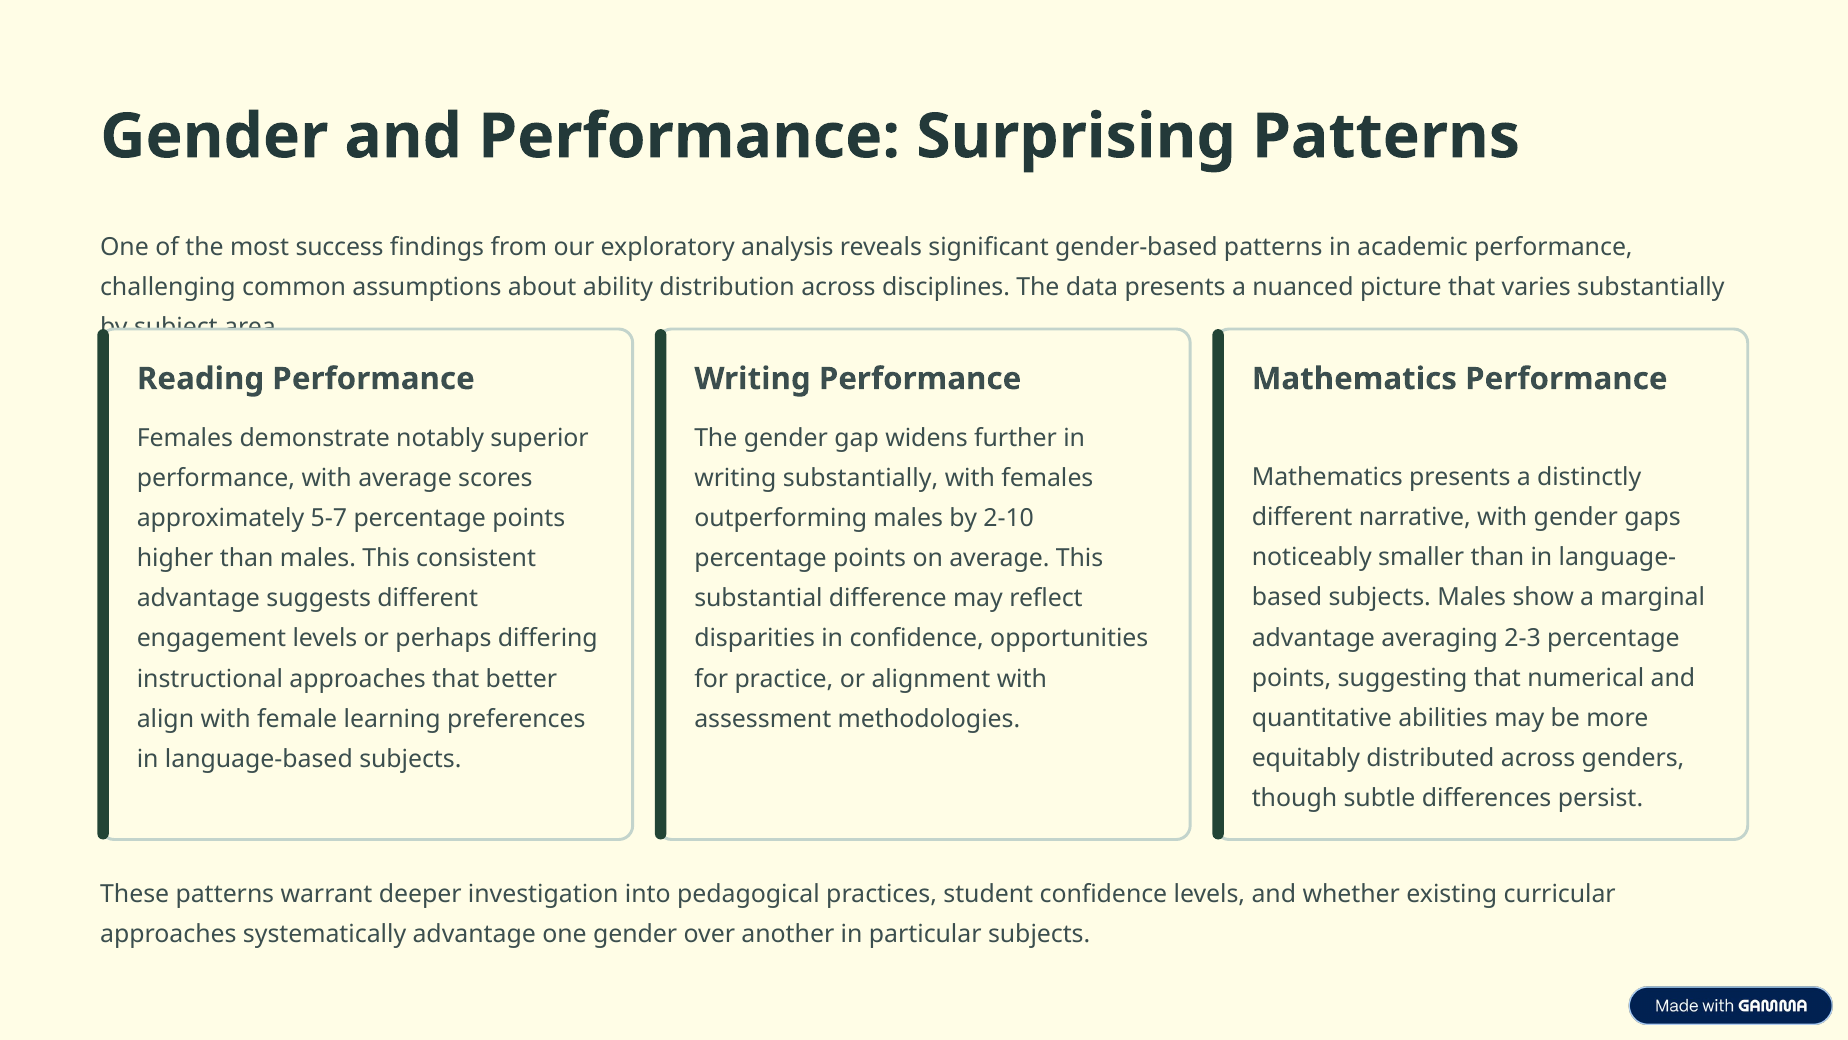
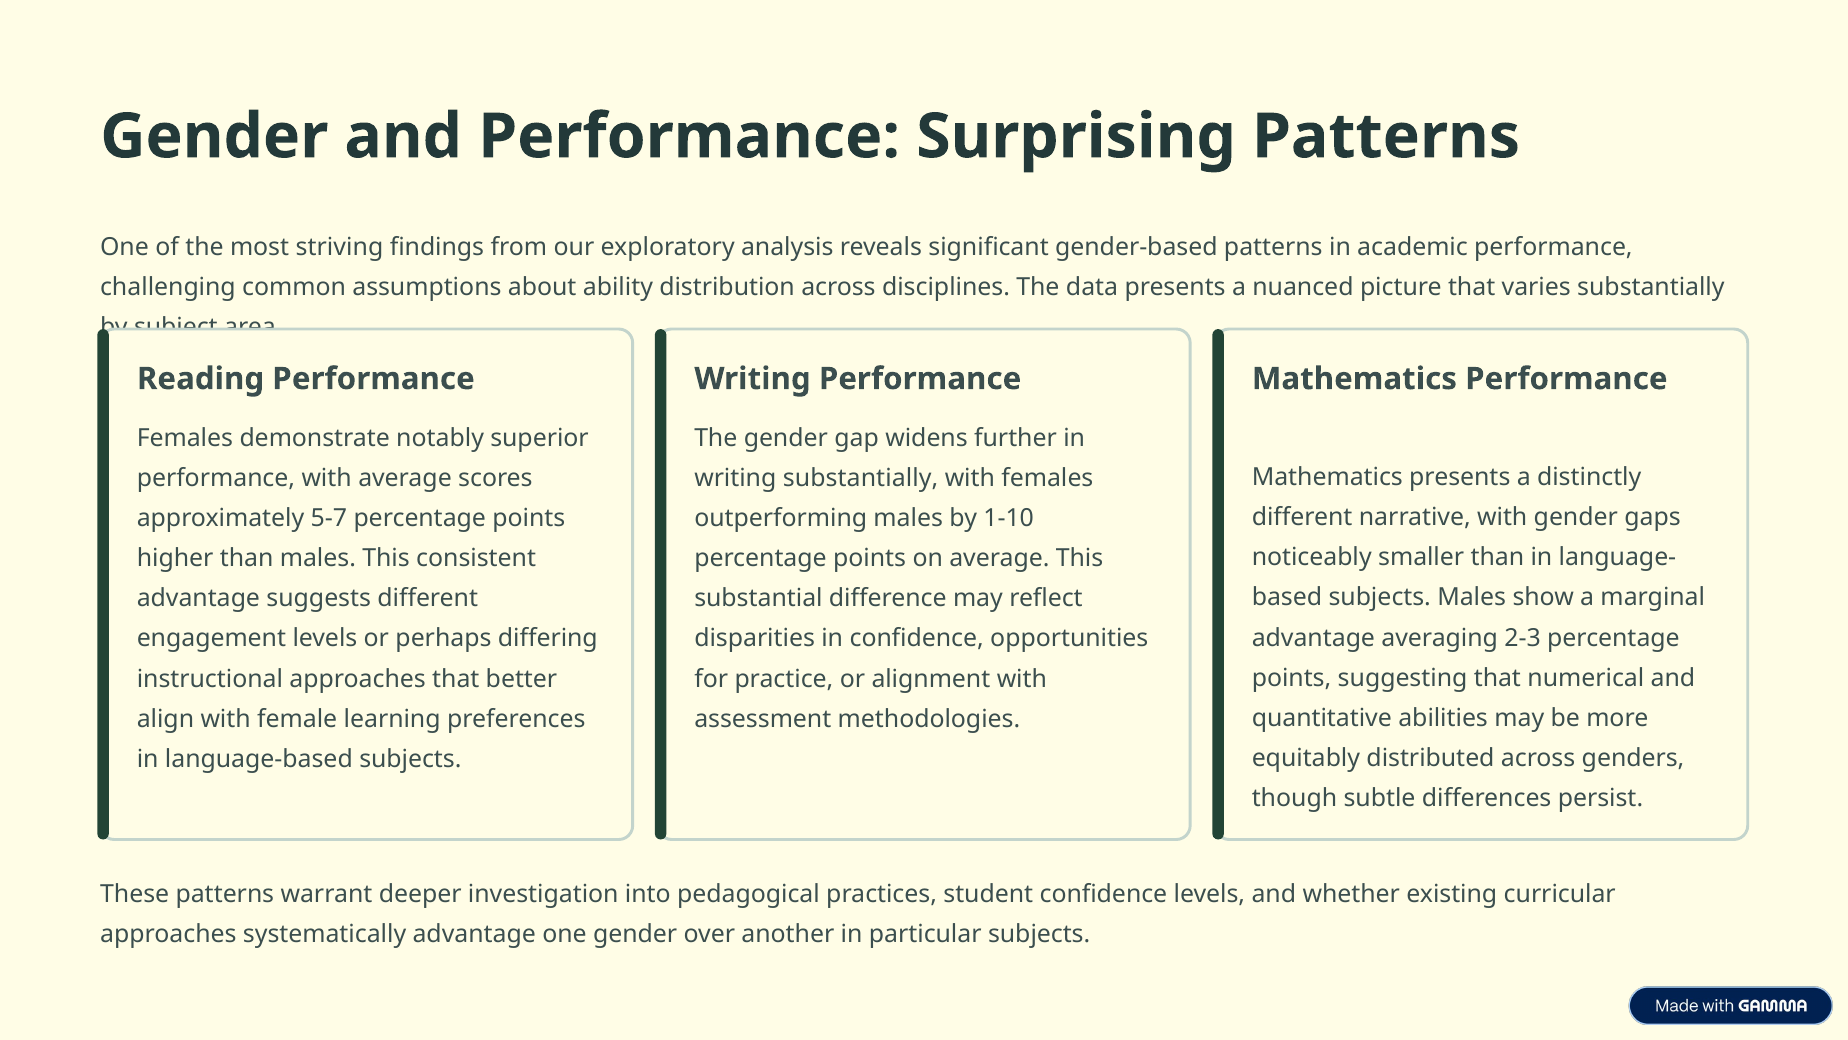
success: success -> striving (339, 247)
2-10: 2-10 -> 1-10 (1009, 518)
